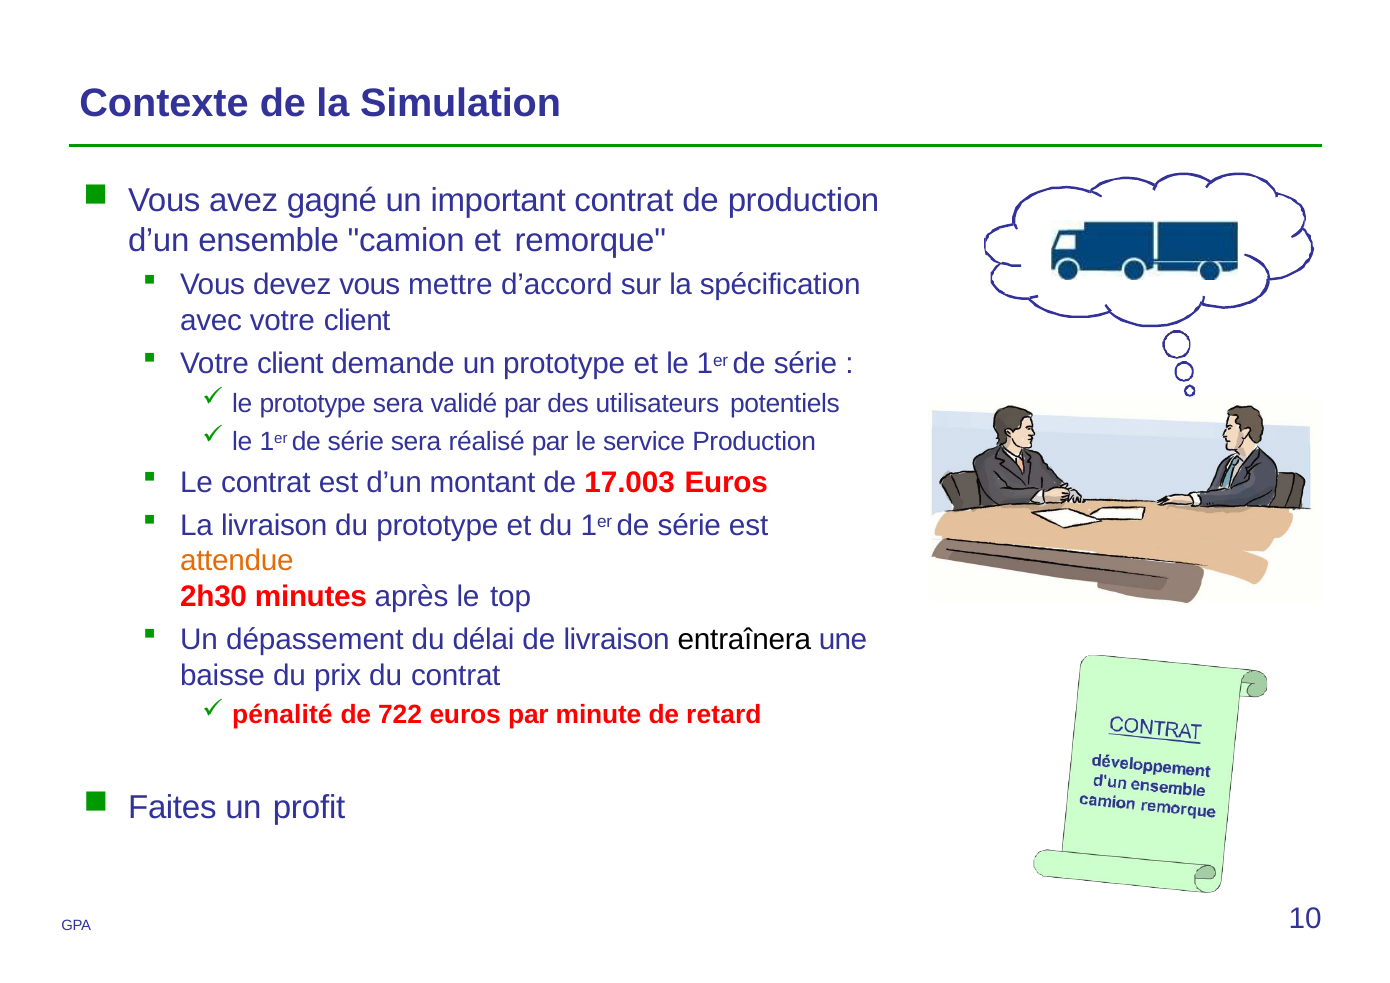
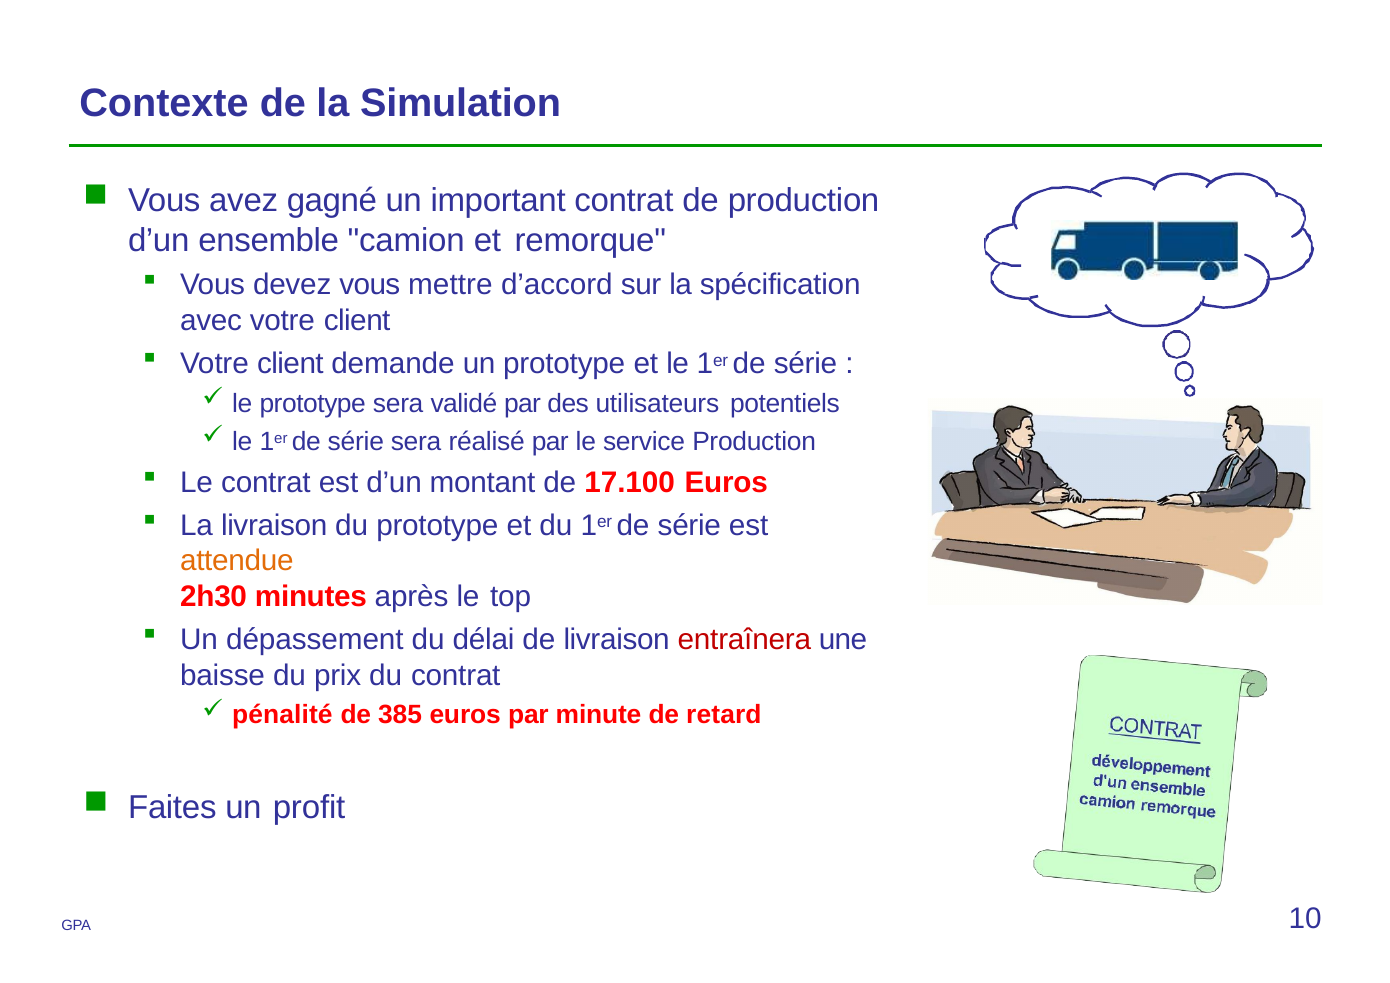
17.003: 17.003 -> 17.100 (630, 482)
entraînera colour: black -> red (744, 639)
722: 722 -> 385 (400, 714)
